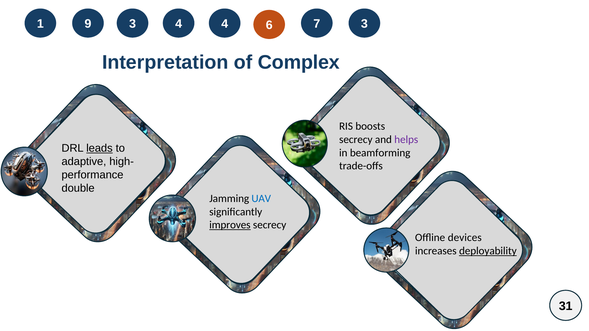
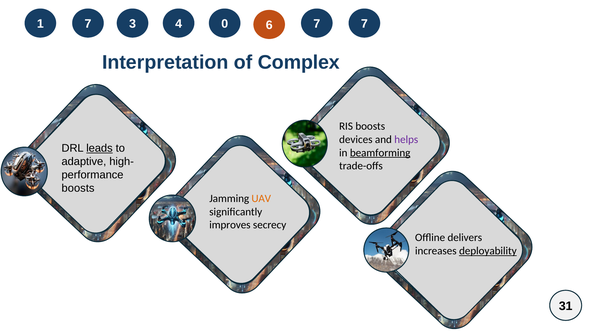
1 9: 9 -> 7 (88, 24)
4 4: 4 -> 0 (225, 24)
7 3: 3 -> 7 (364, 24)
secrecy: secrecy -> devices (356, 140)
beamforming underline: none -> present (380, 153)
double: double -> boosts (78, 188)
UAV colour: blue -> orange (261, 199)
improves underline: present -> none (230, 225)
devices: devices -> delivers (465, 238)
